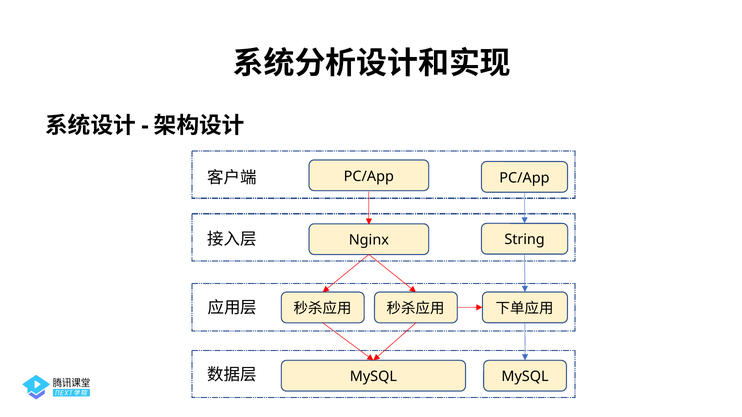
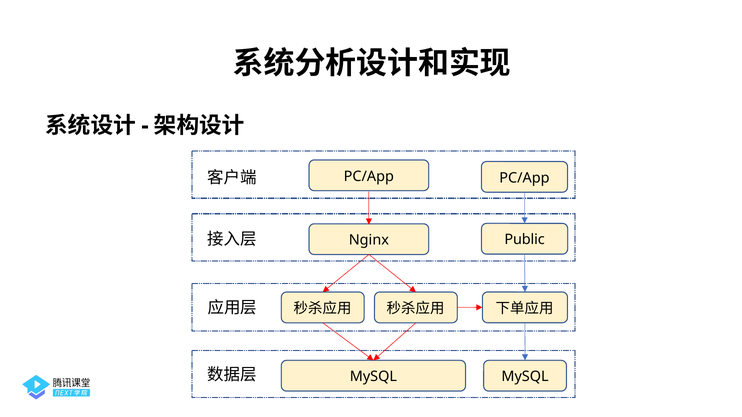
String: String -> Public (525, 240)
